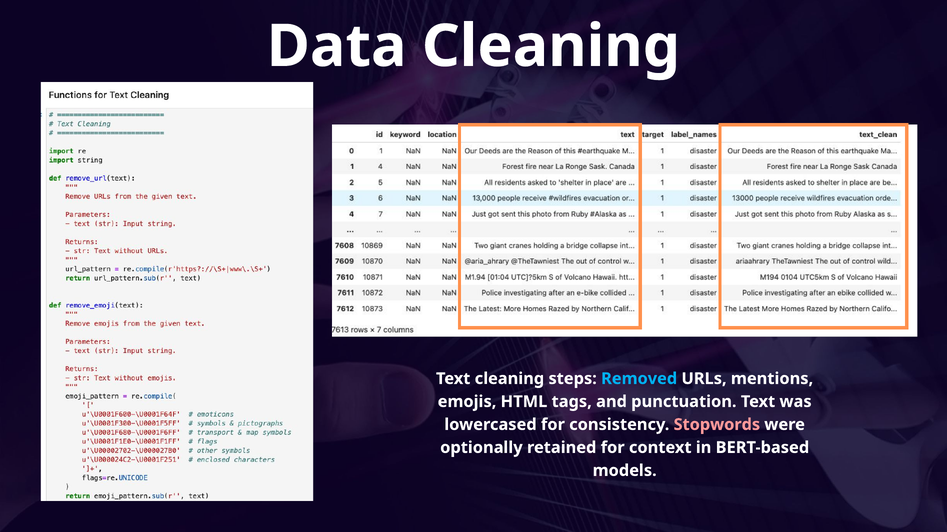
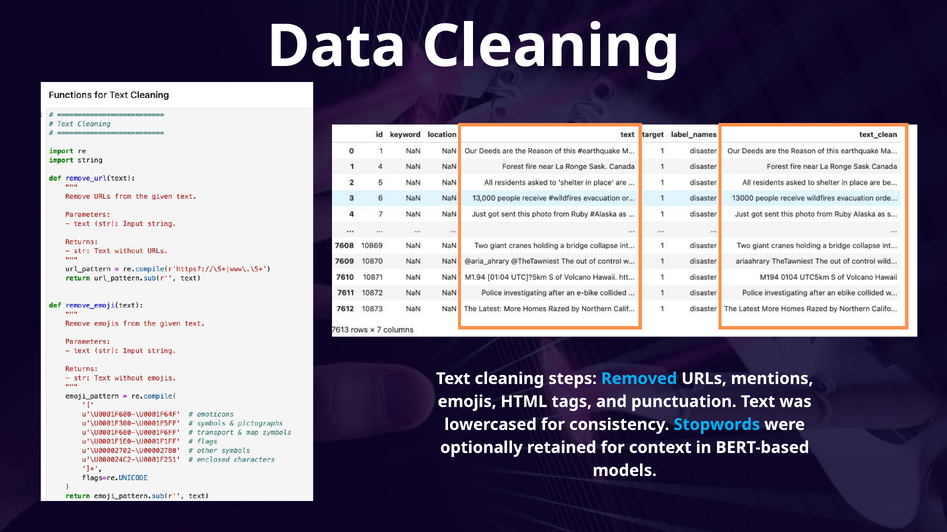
Stopwords colour: pink -> light blue (717, 425)
